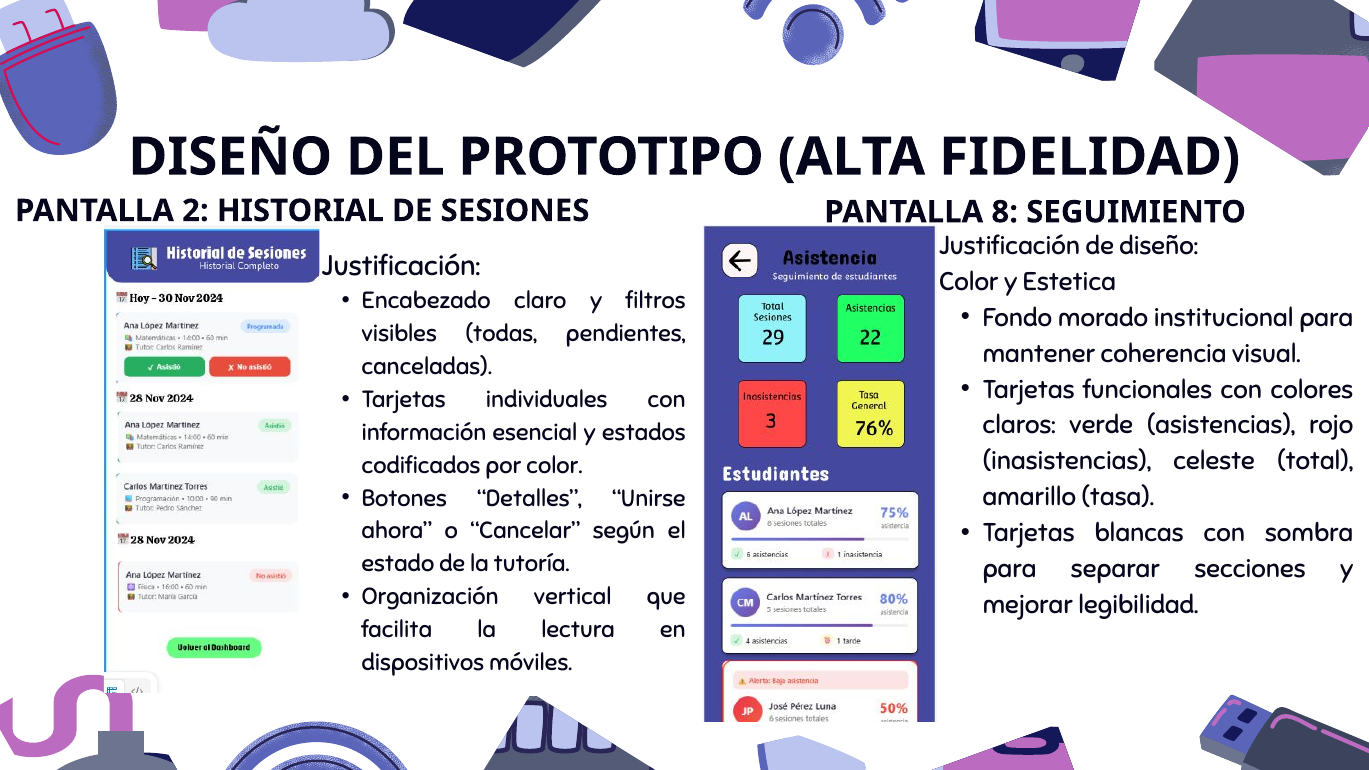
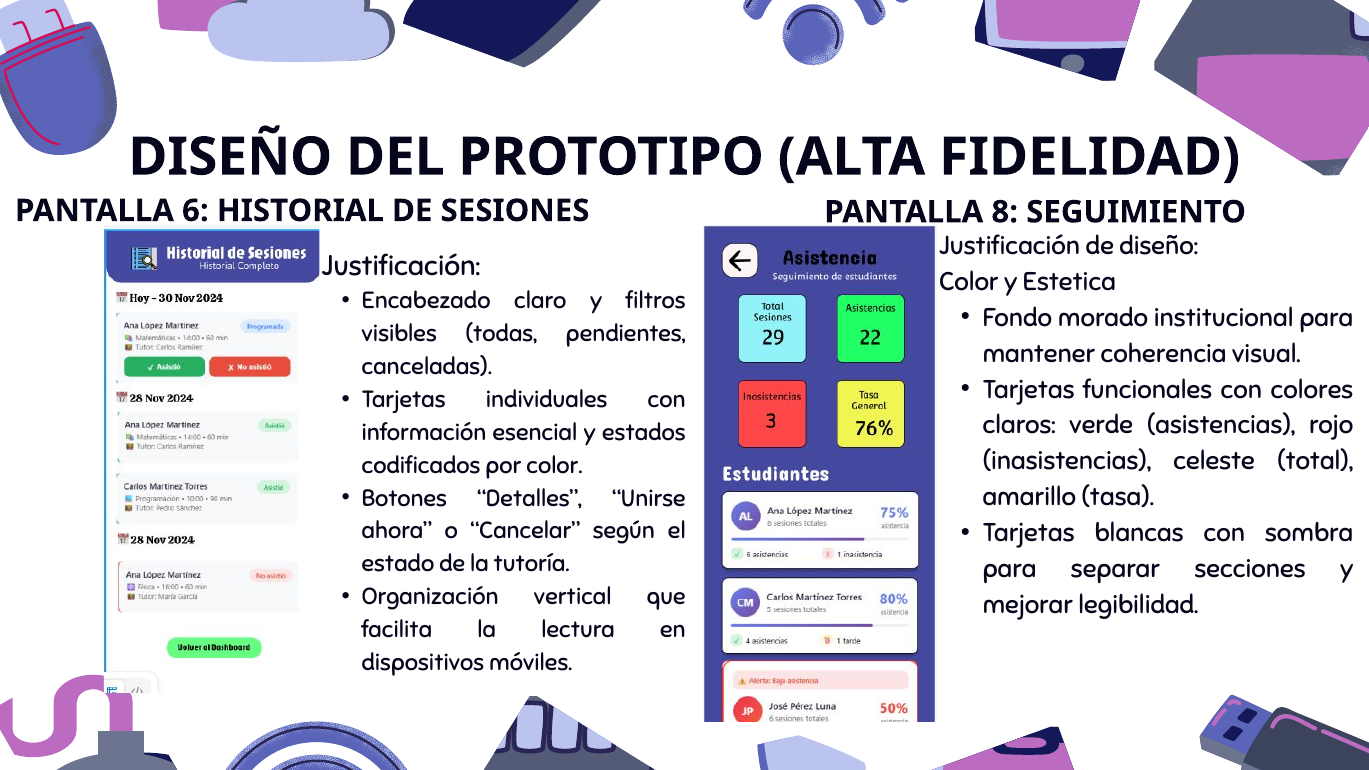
2: 2 -> 6 (195, 211)
